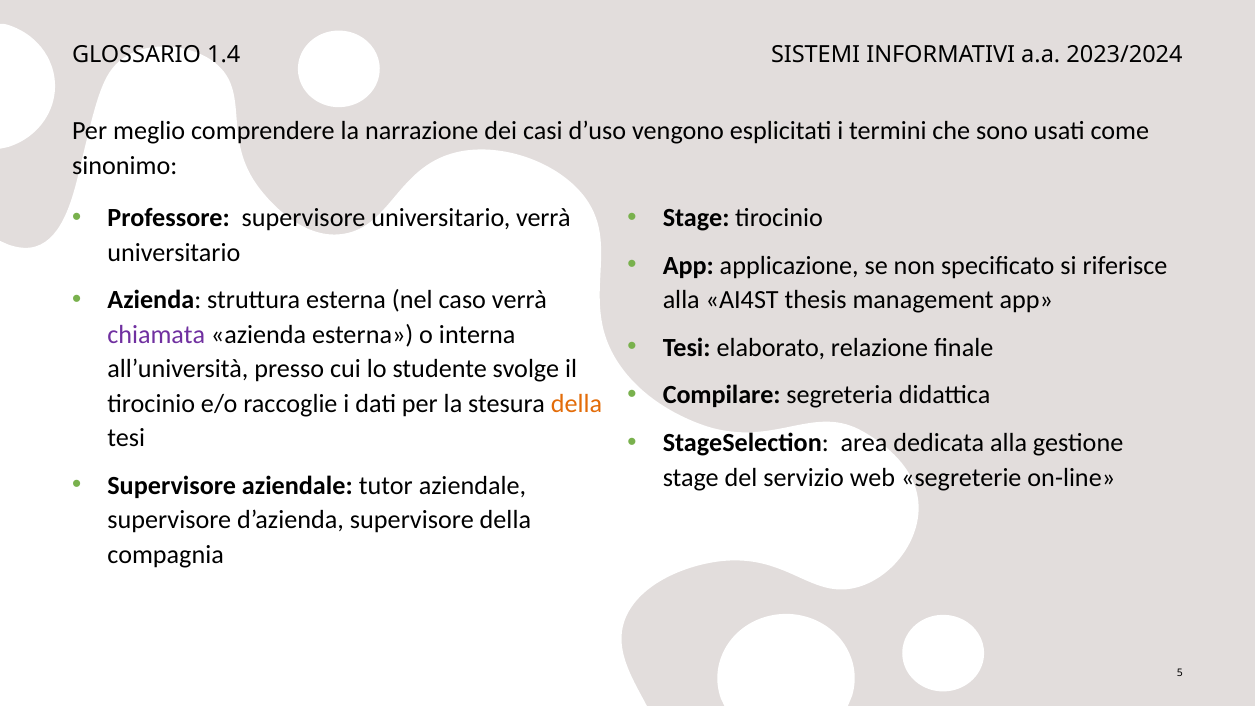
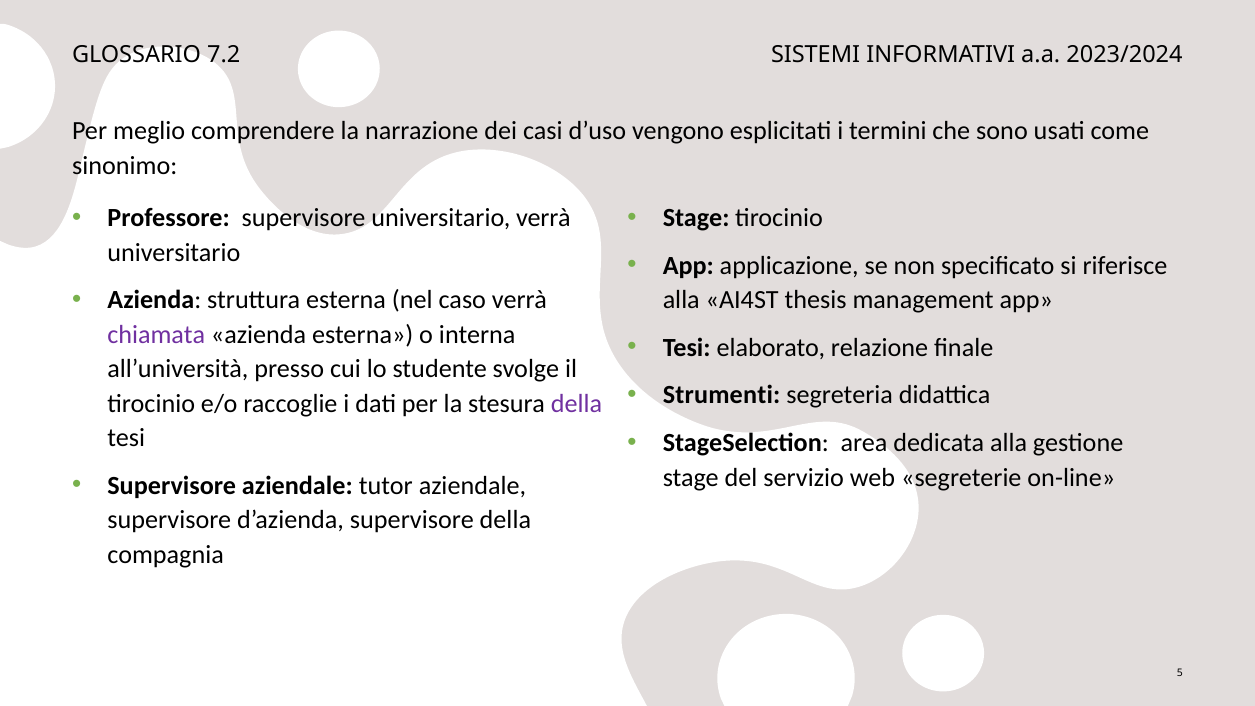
1.4: 1.4 -> 7.2 (224, 55)
Compilare: Compilare -> Strumenti (722, 395)
della colour: orange -> purple (576, 404)
